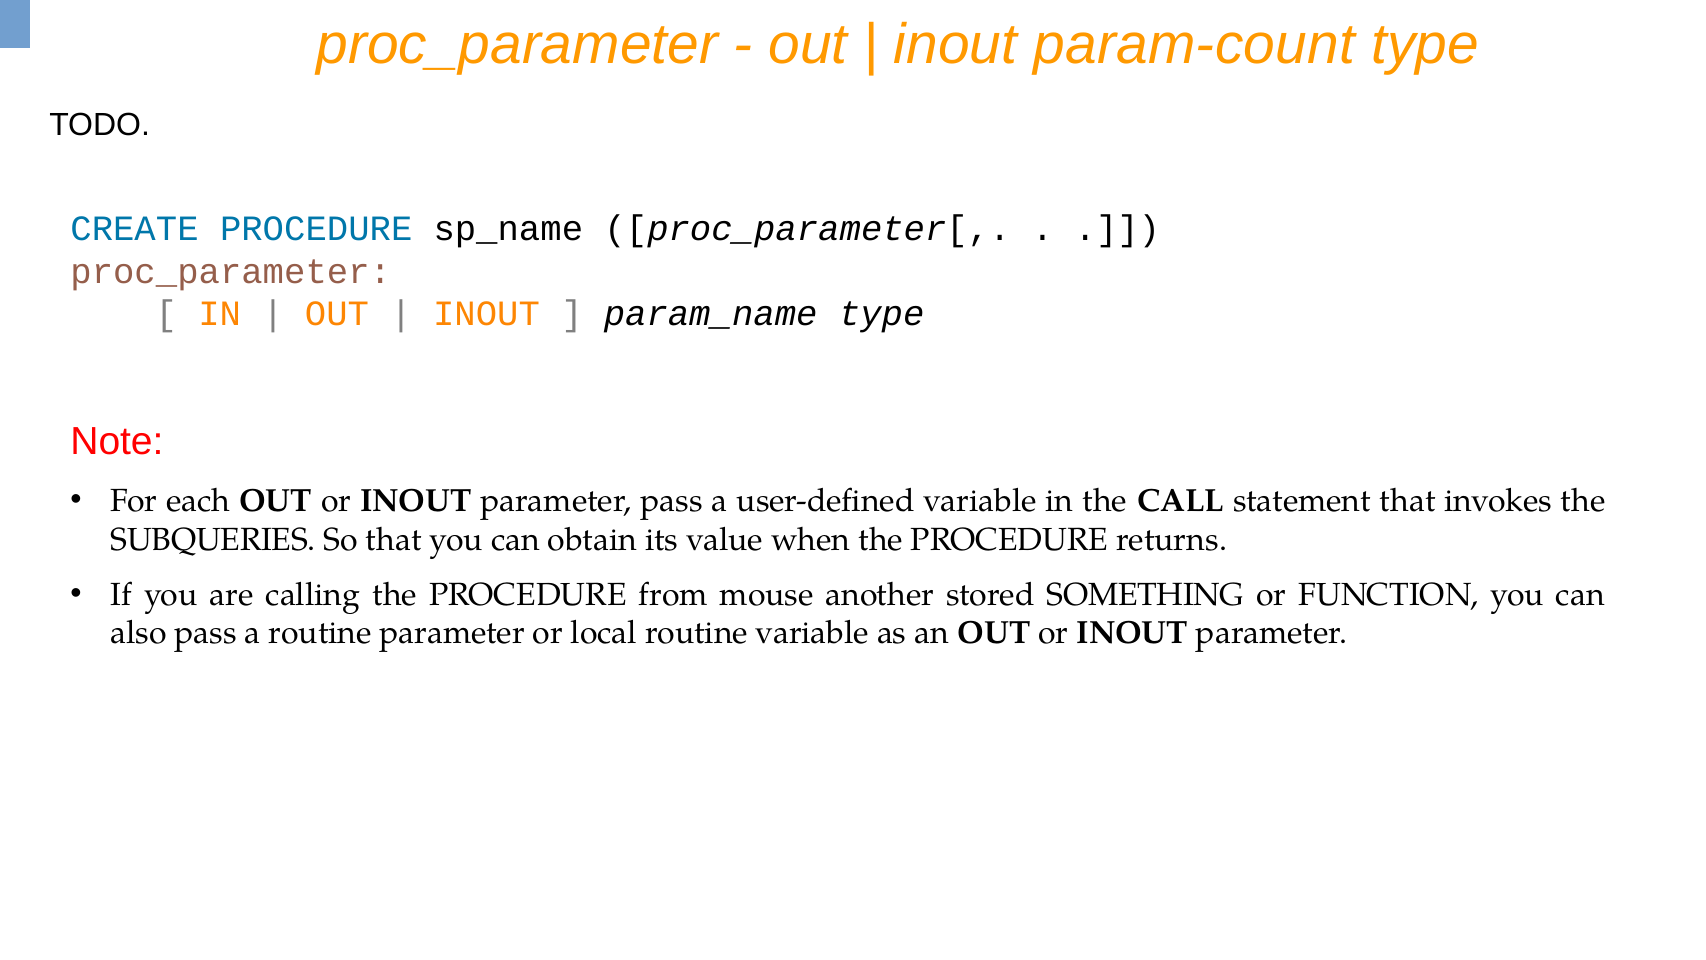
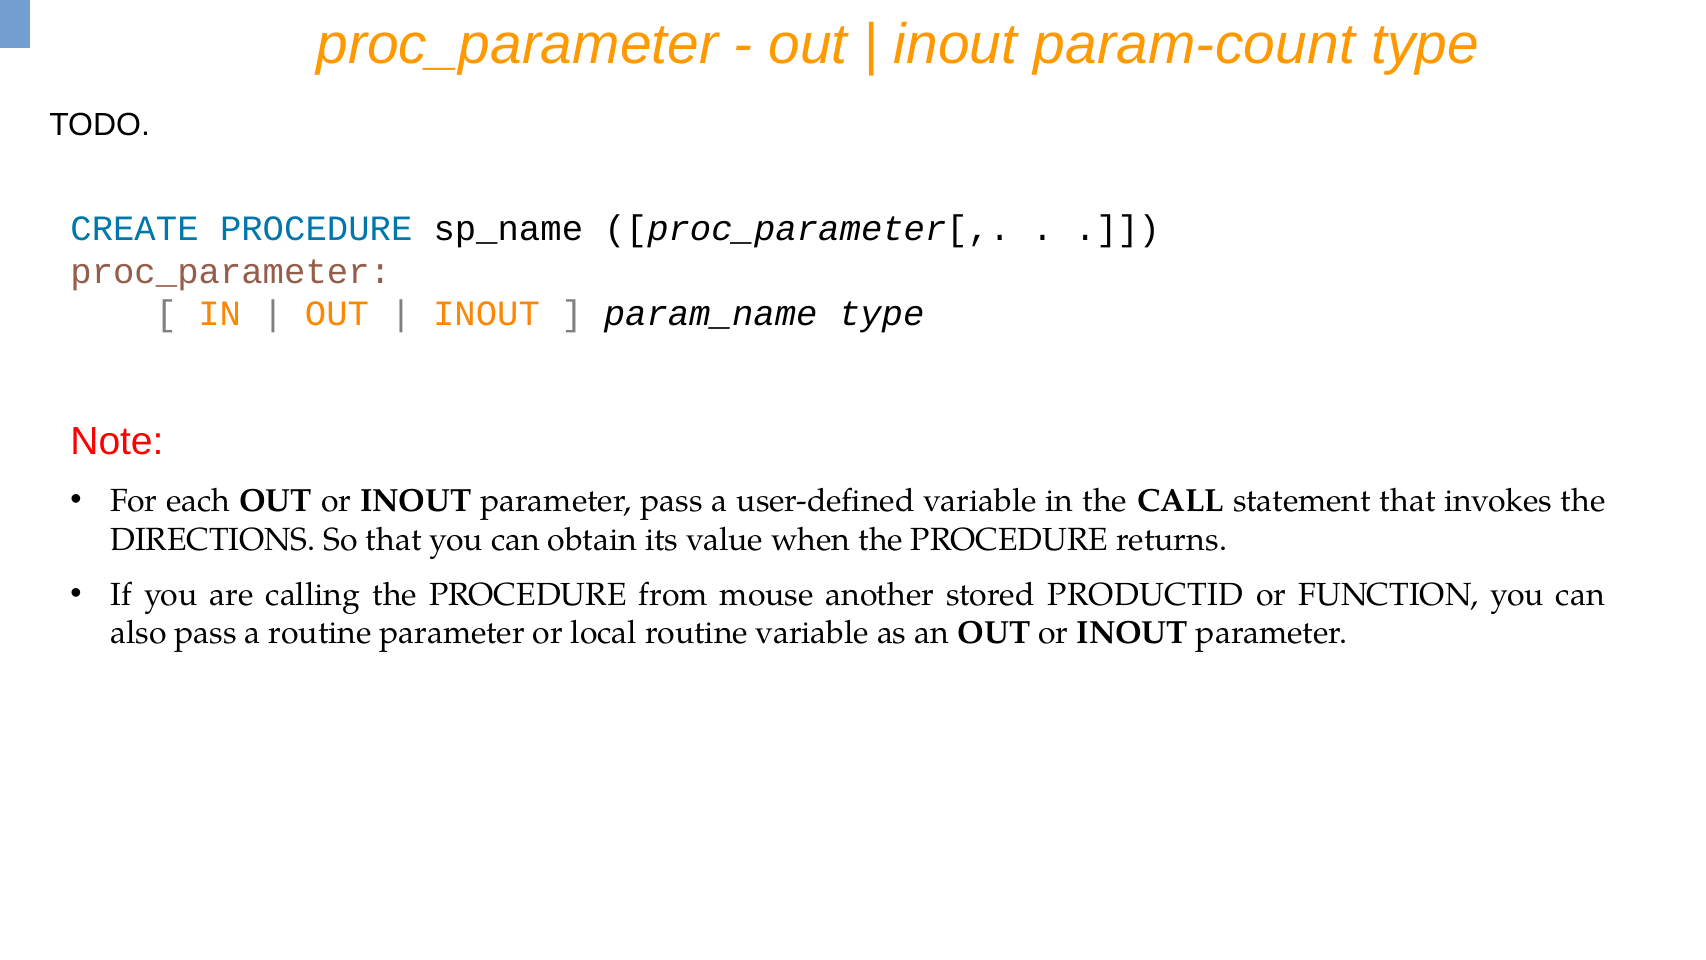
SUBQUERIES: SUBQUERIES -> DIRECTIONS (213, 539)
SOMETHING: SOMETHING -> PRODUCTID (1145, 595)
